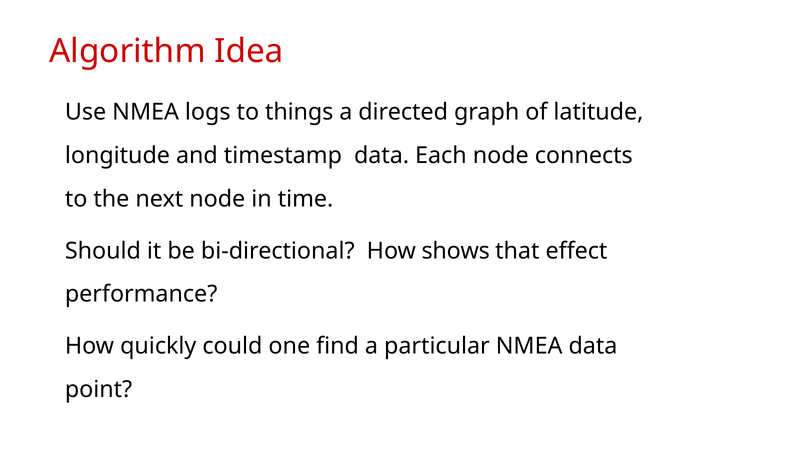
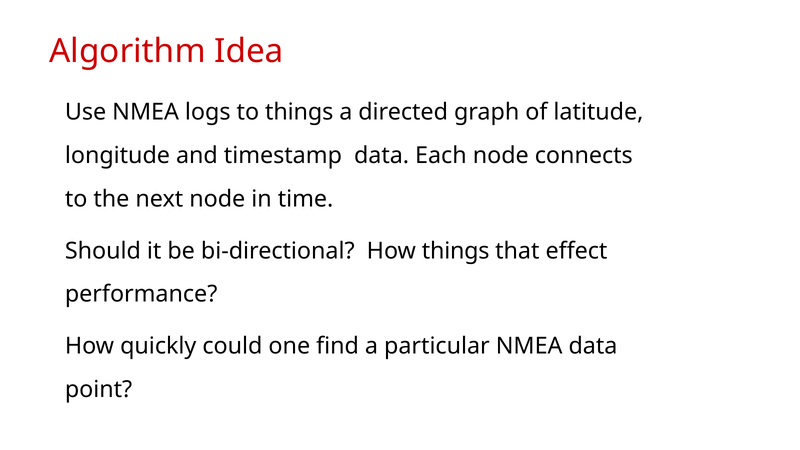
How shows: shows -> things (456, 251)
